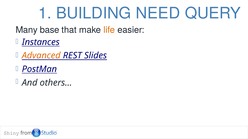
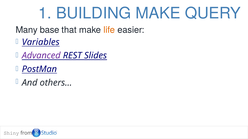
BUILDING NEED: NEED -> MAKE (158, 13)
Instances: Instances -> Variables (41, 42)
Advanced colour: orange -> purple (41, 56)
